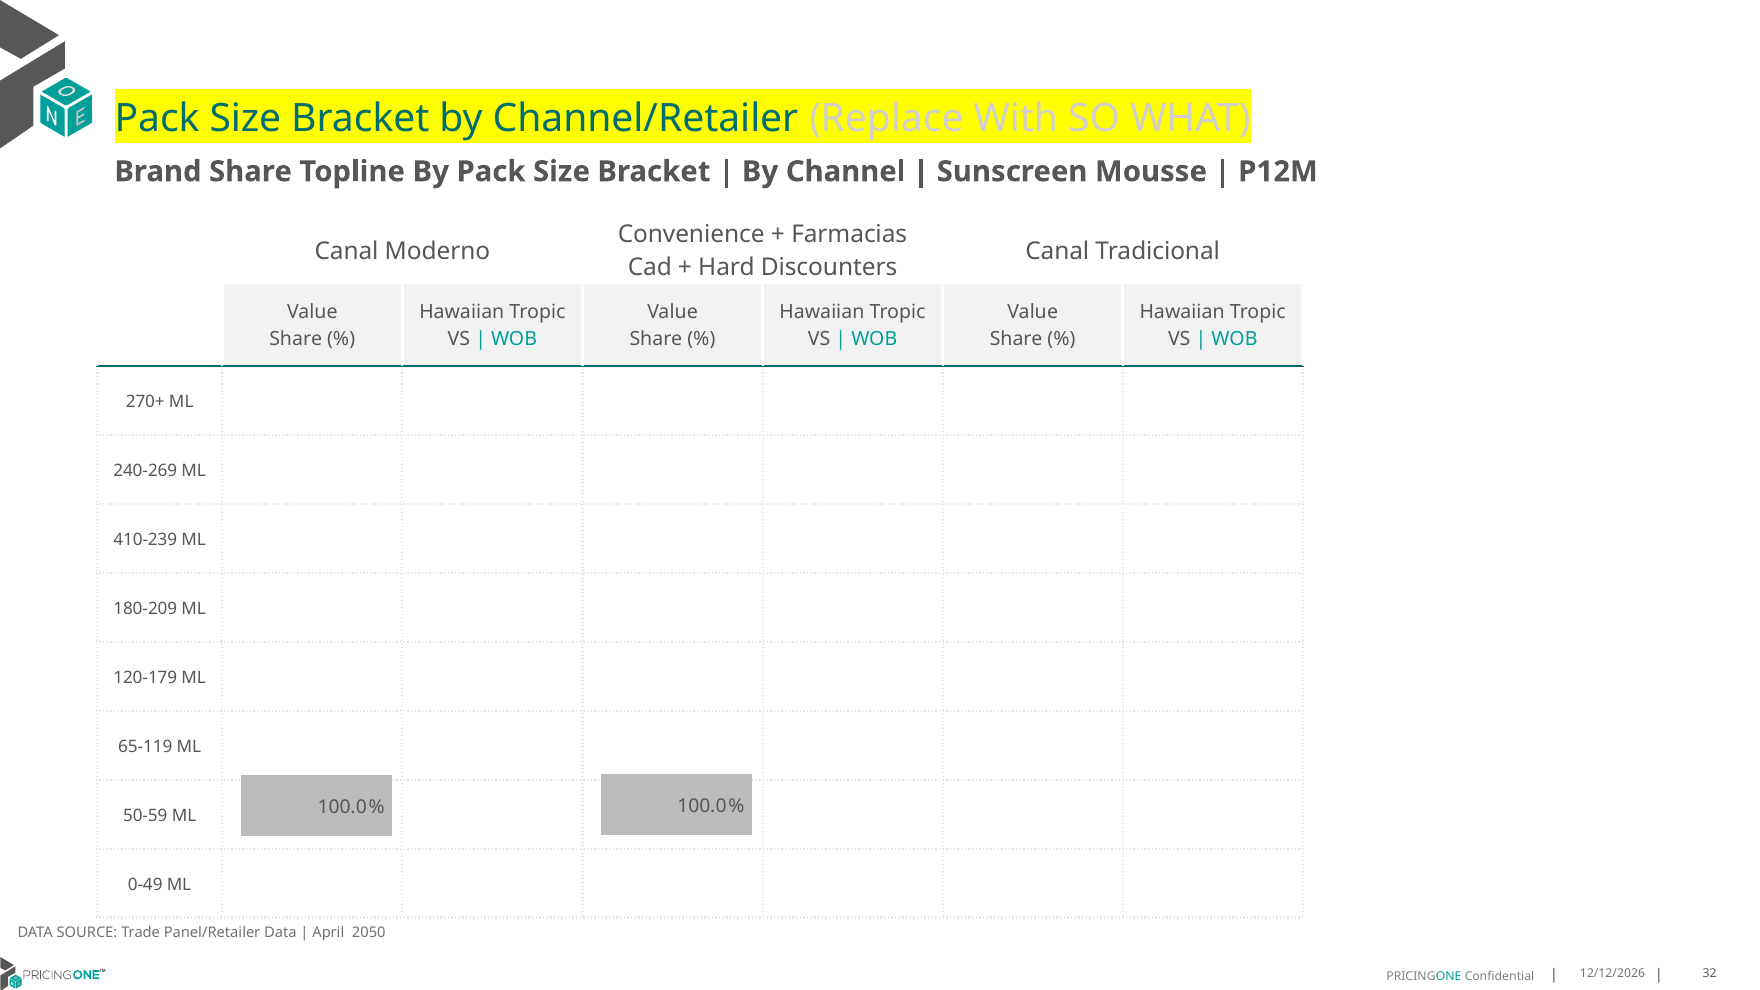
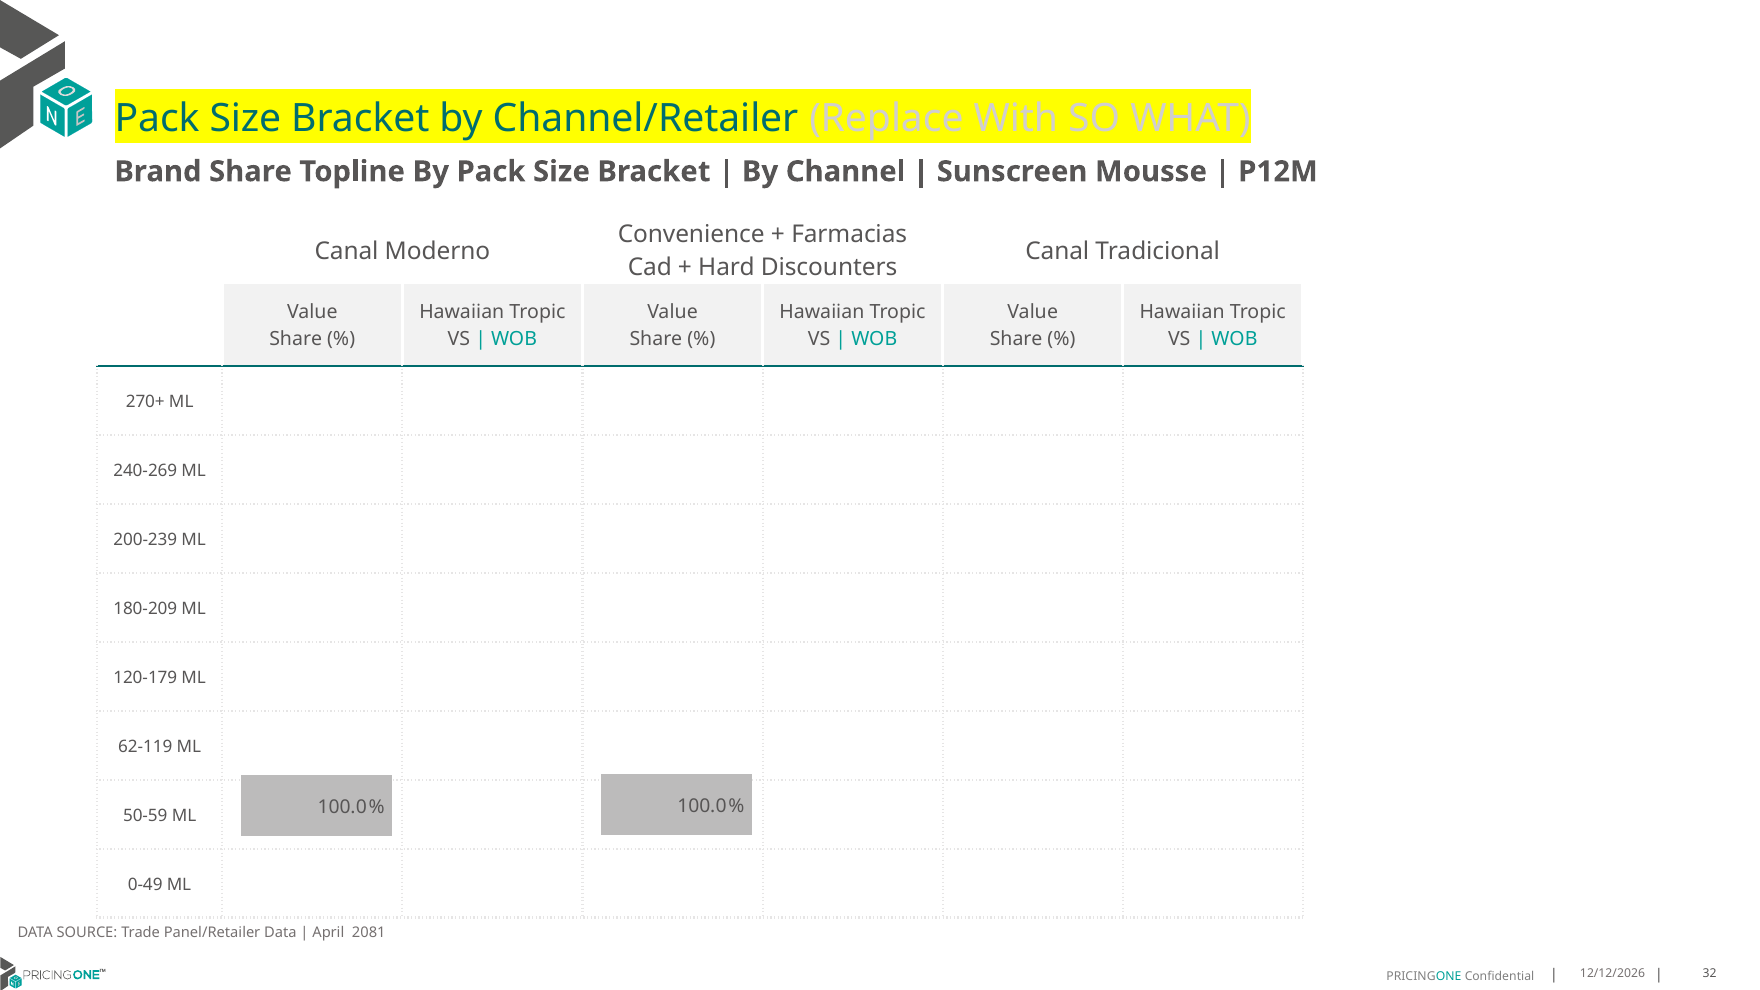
410-239: 410-239 -> 200-239 (145, 540)
65-119: 65-119 -> 62-119 (145, 747)
2050: 2050 -> 2081 (369, 932)
